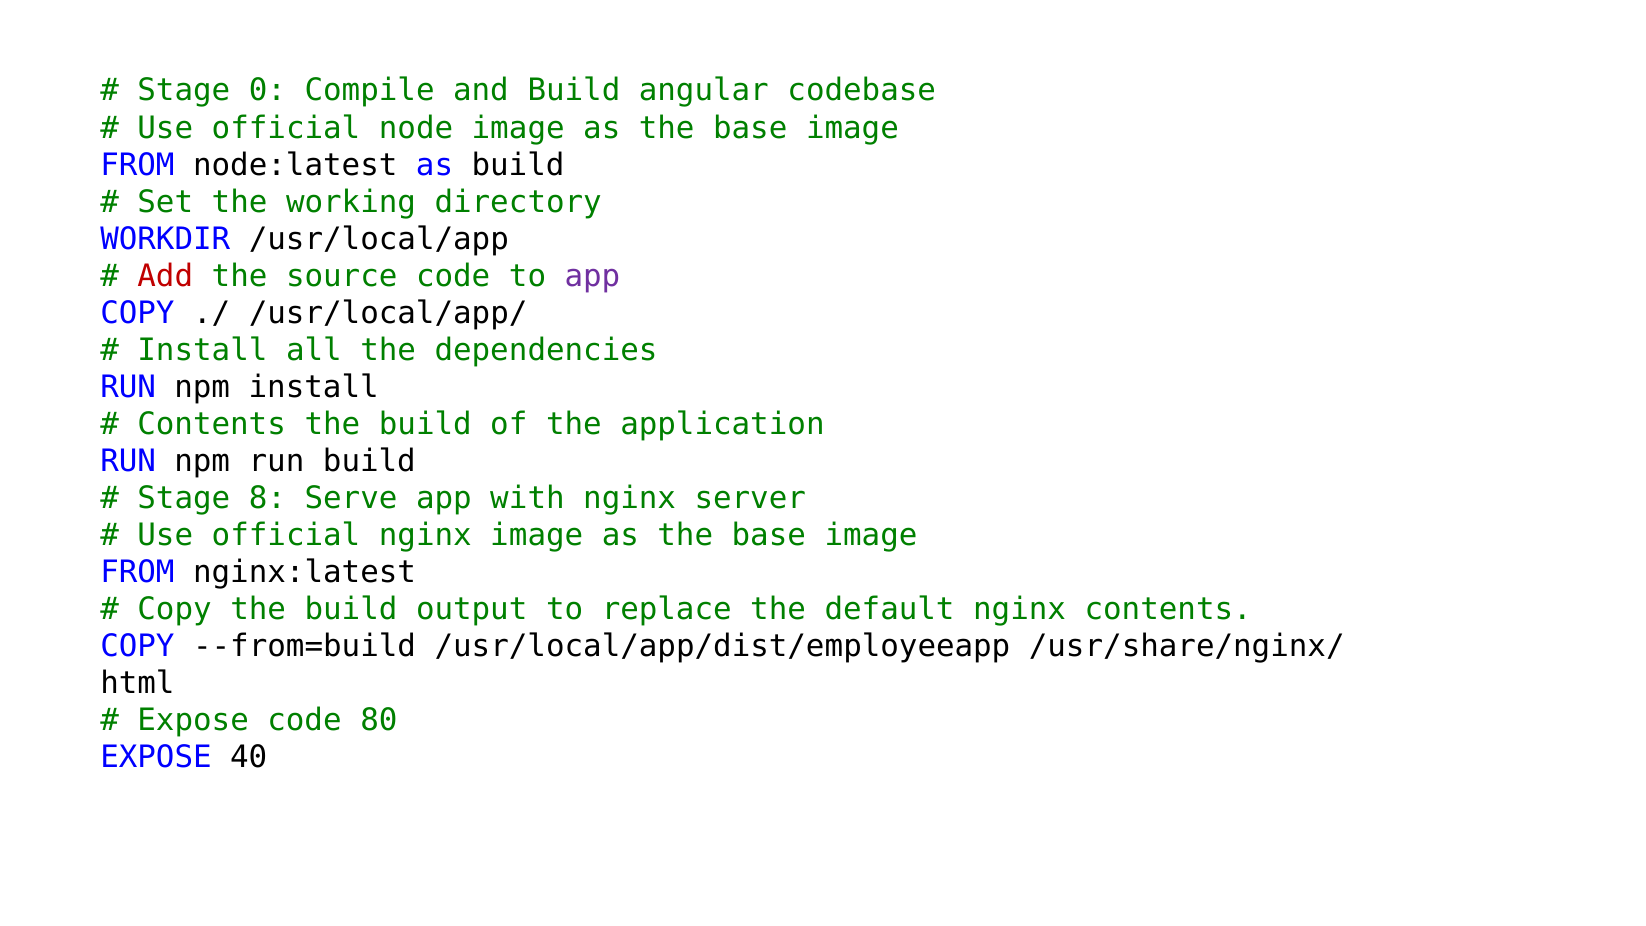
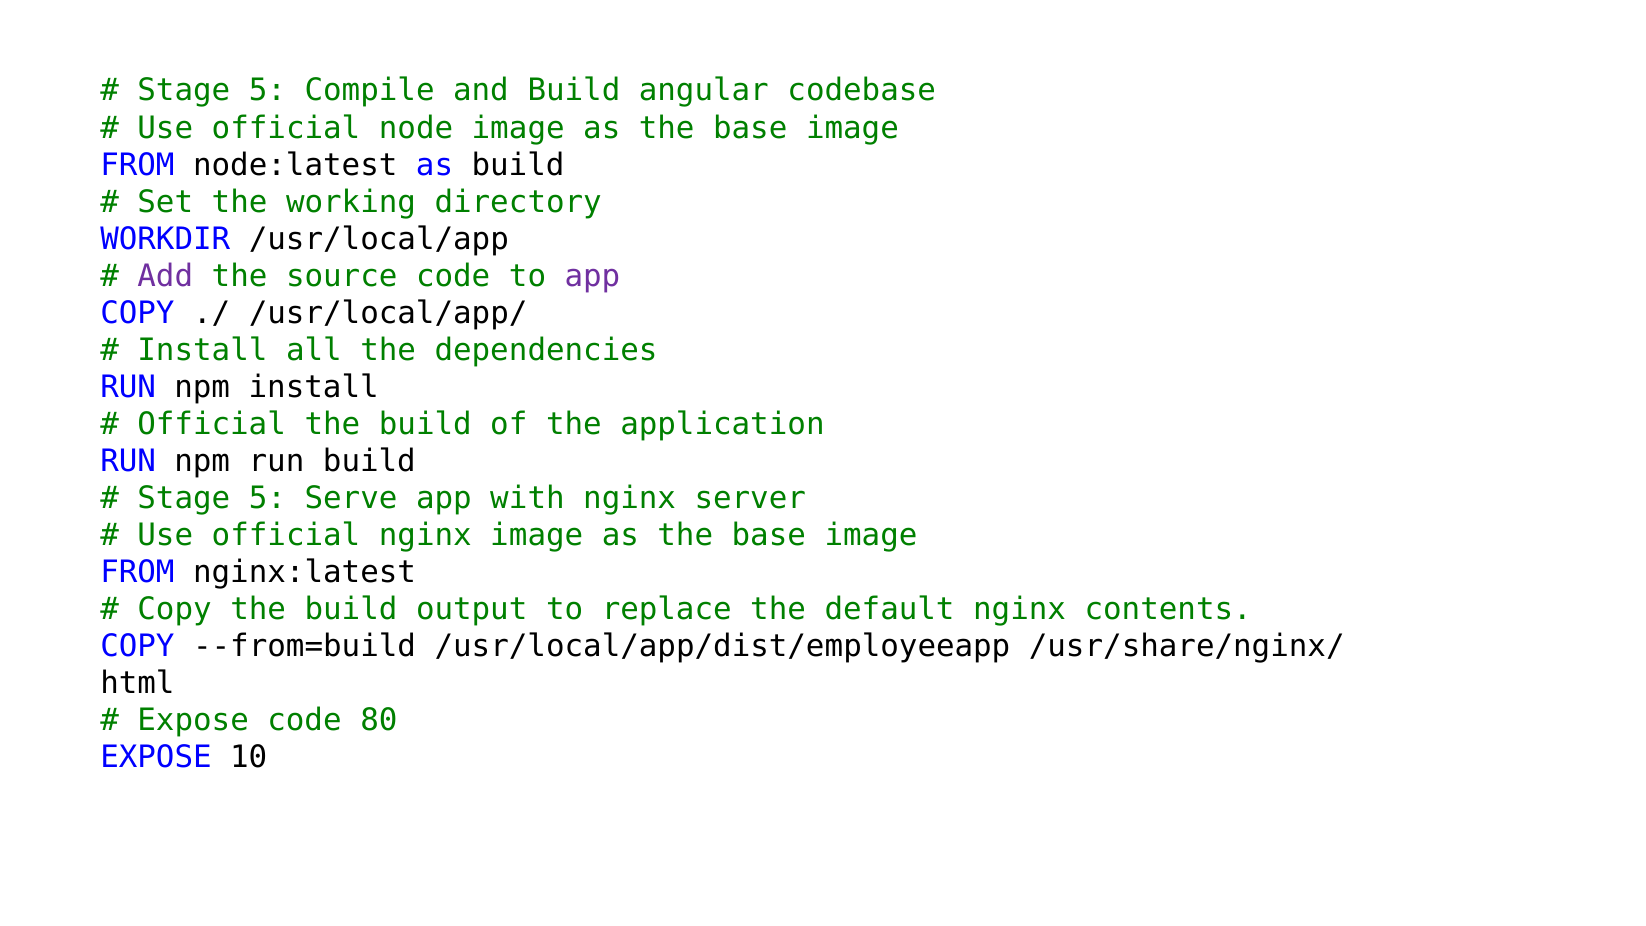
0: 0 -> 5 (267, 91)
Add colour: red -> purple (165, 276)
Contents: Contents -> Official (212, 424)
8: 8 -> 5 (267, 498)
40: 40 -> 10 (249, 758)
